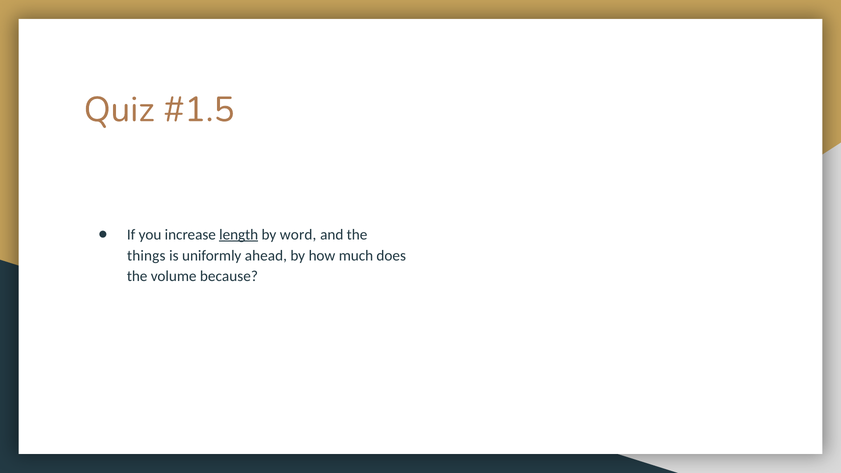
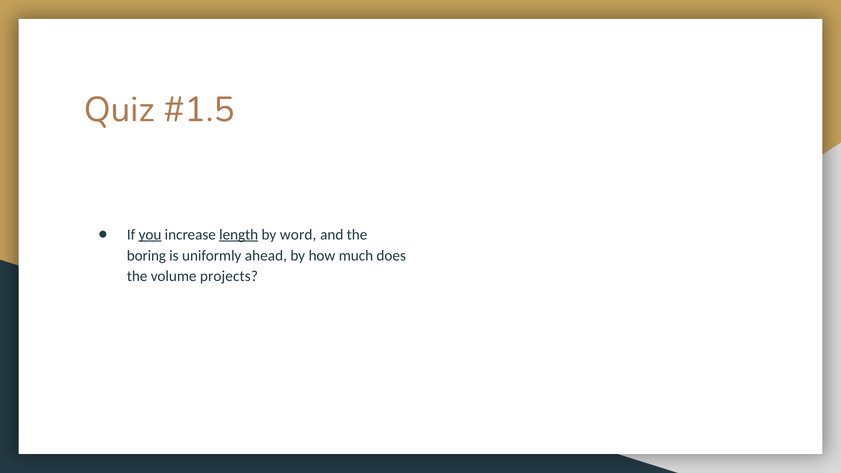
you underline: none -> present (150, 235)
things: things -> boring (146, 256)
because: because -> projects (229, 277)
